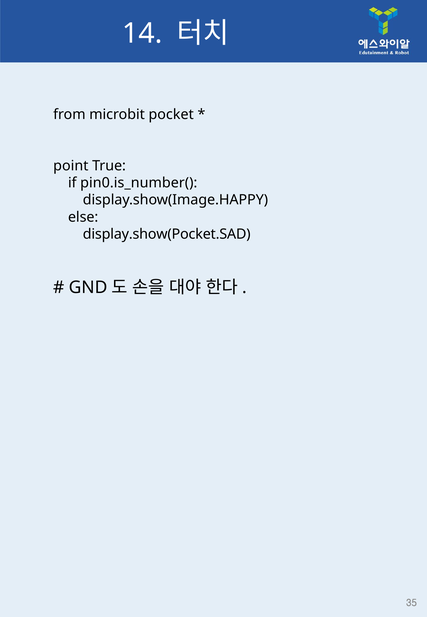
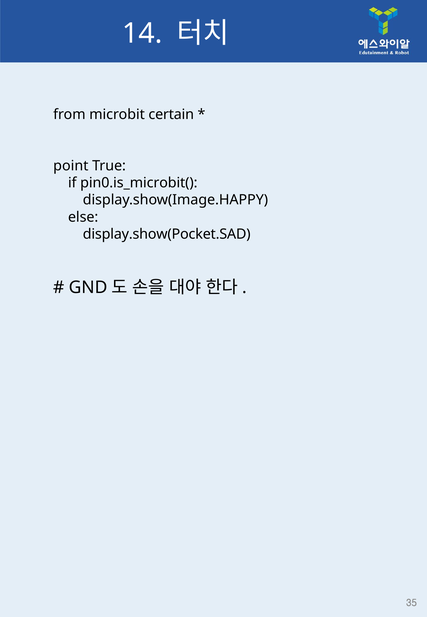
pocket: pocket -> certain (171, 114)
pin0.is_number(: pin0.is_number( -> pin0.is_microbit( (139, 183)
